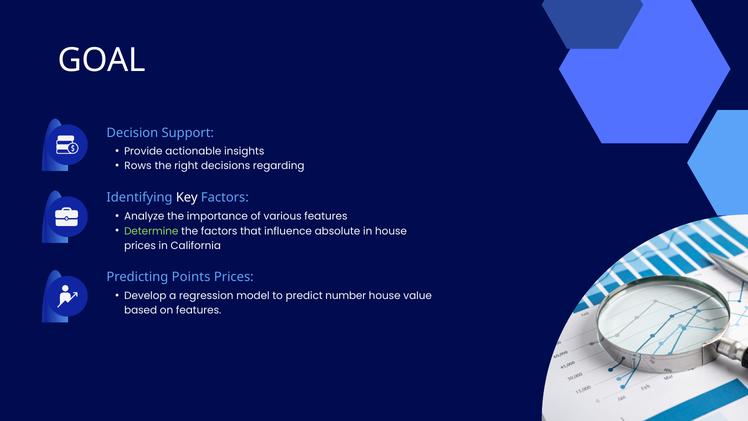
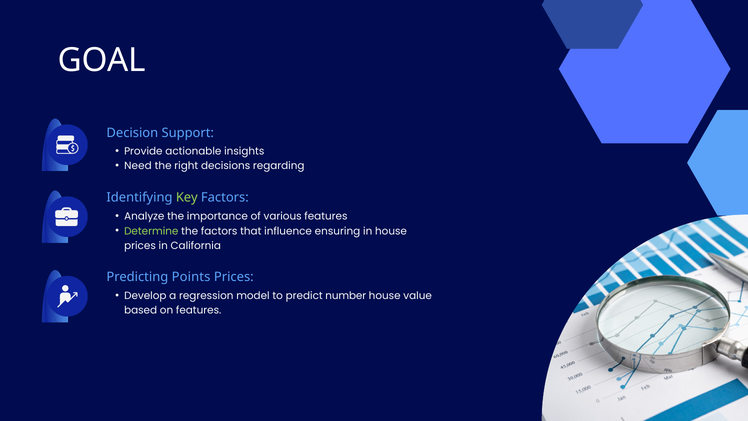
Rows: Rows -> Need (138, 166)
Key colour: white -> light green (187, 197)
absolute: absolute -> ensuring (337, 231)
